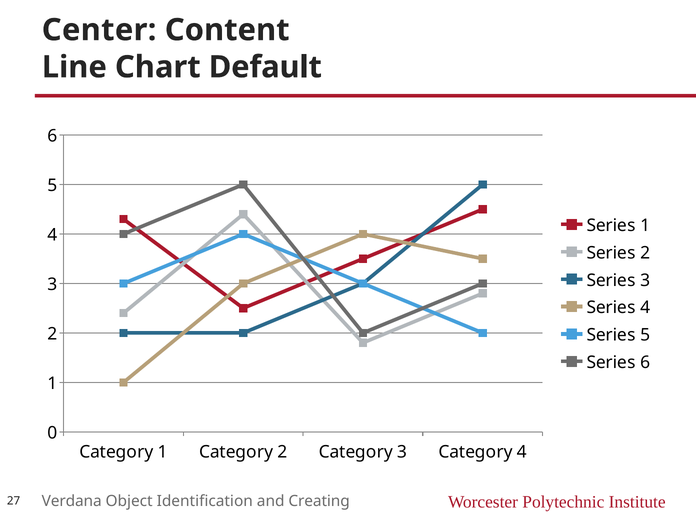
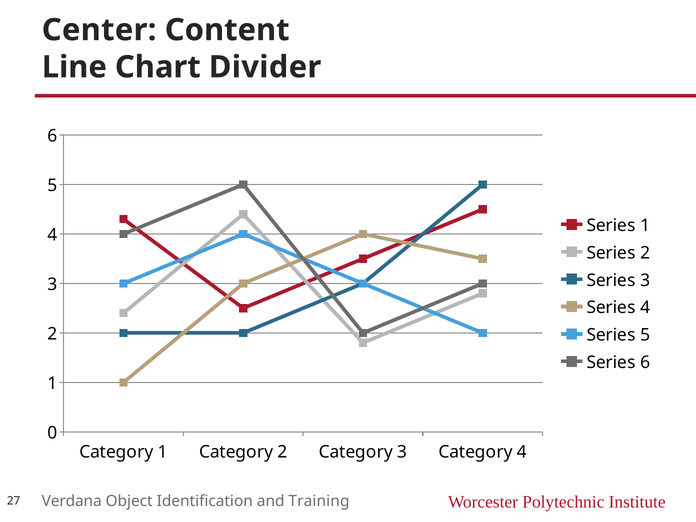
Default: Default -> Divider (265, 67)
Creating: Creating -> Training (319, 501)
